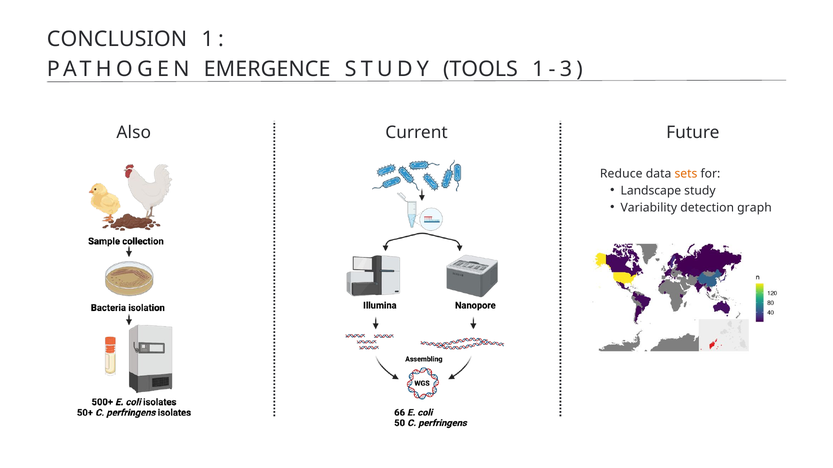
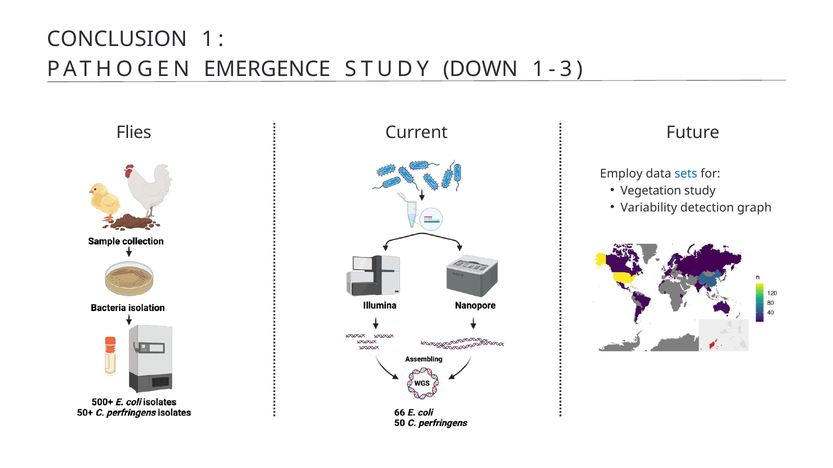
TOOLS: TOOLS -> DOWN (480, 69)
Also: Also -> Flies (134, 133)
Reduce: Reduce -> Employ (621, 174)
sets colour: orange -> blue (686, 174)
Landscape: Landscape -> Vegetation (651, 191)
